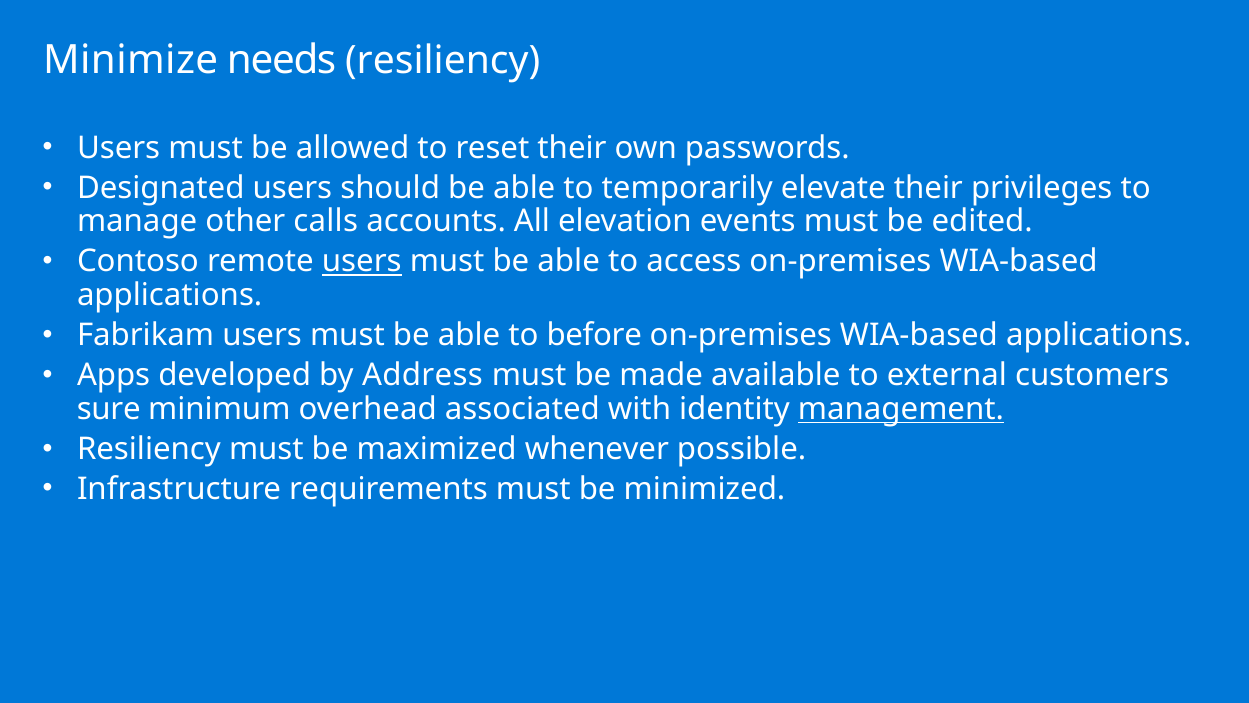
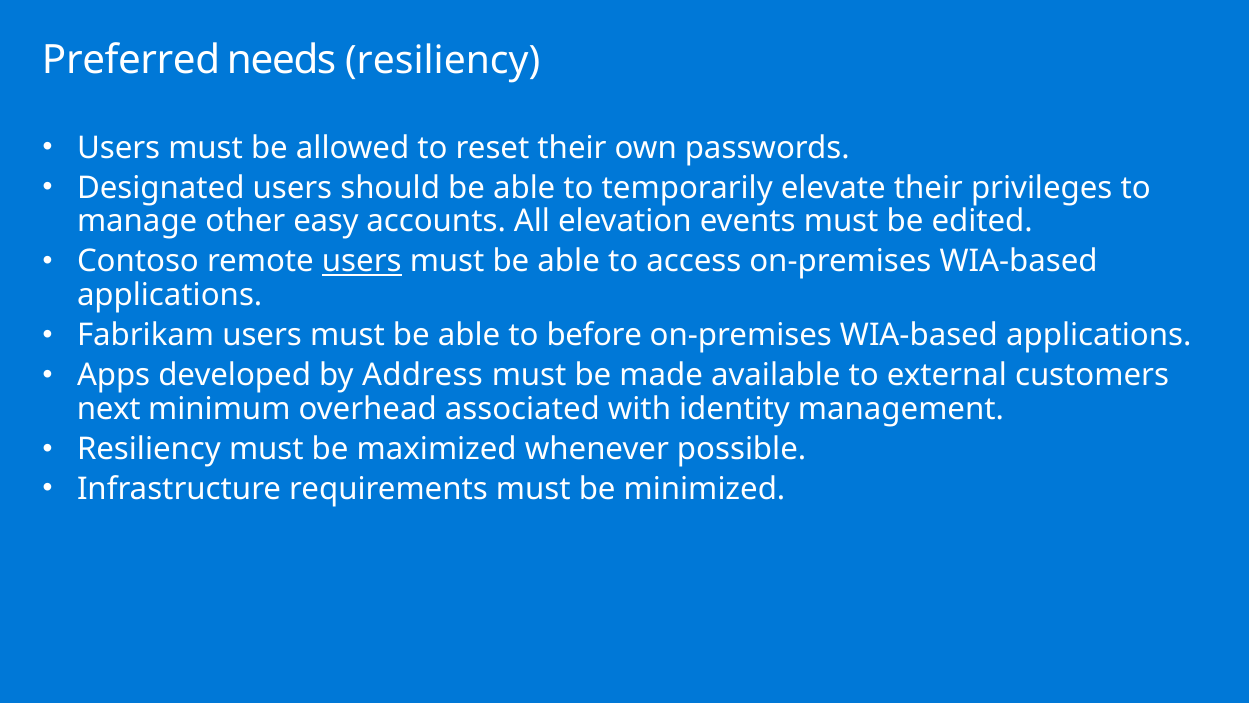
Minimize: Minimize -> Preferred (131, 61)
calls: calls -> easy (326, 222)
sure: sure -> next (109, 409)
management underline: present -> none (901, 409)
